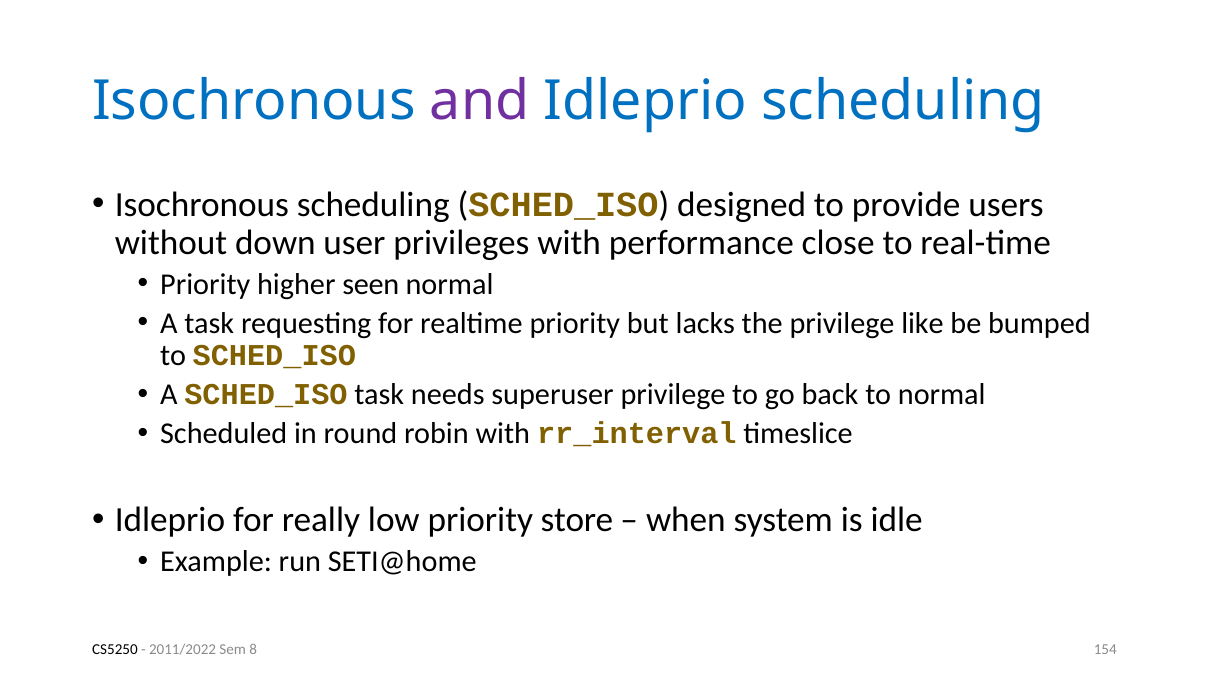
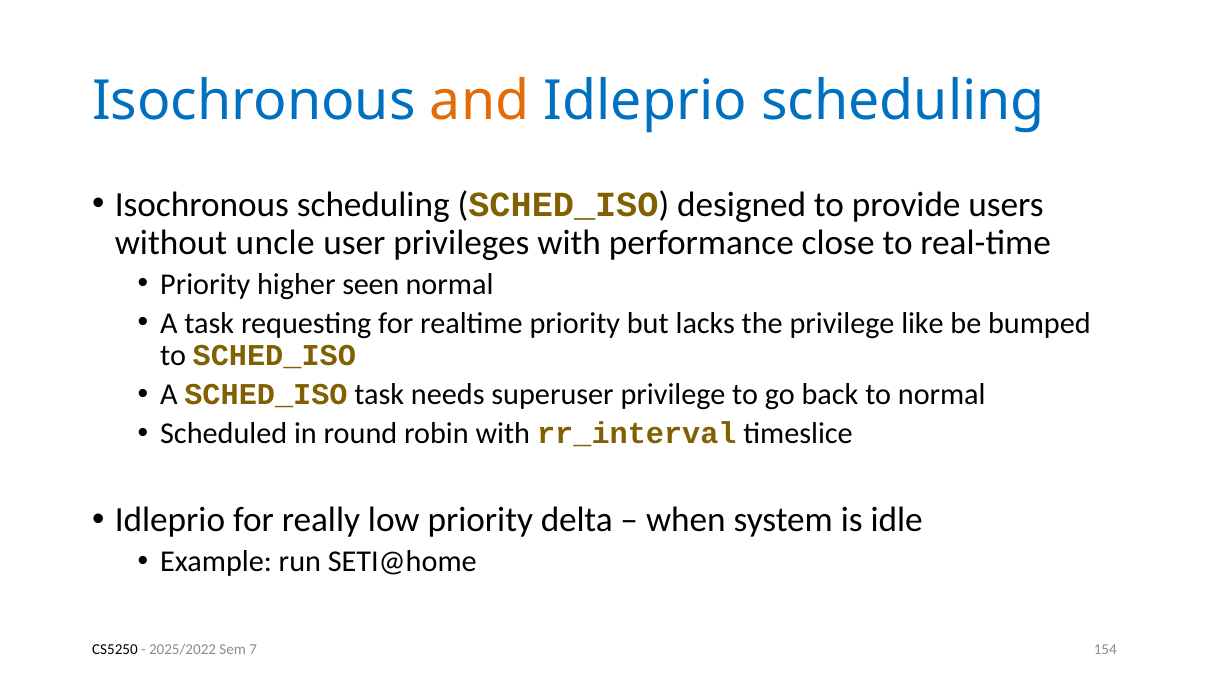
and colour: purple -> orange (480, 102)
down: down -> uncle (275, 242)
store: store -> delta (577, 520)
2011/2022: 2011/2022 -> 2025/2022 (183, 649)
8: 8 -> 7 (253, 649)
